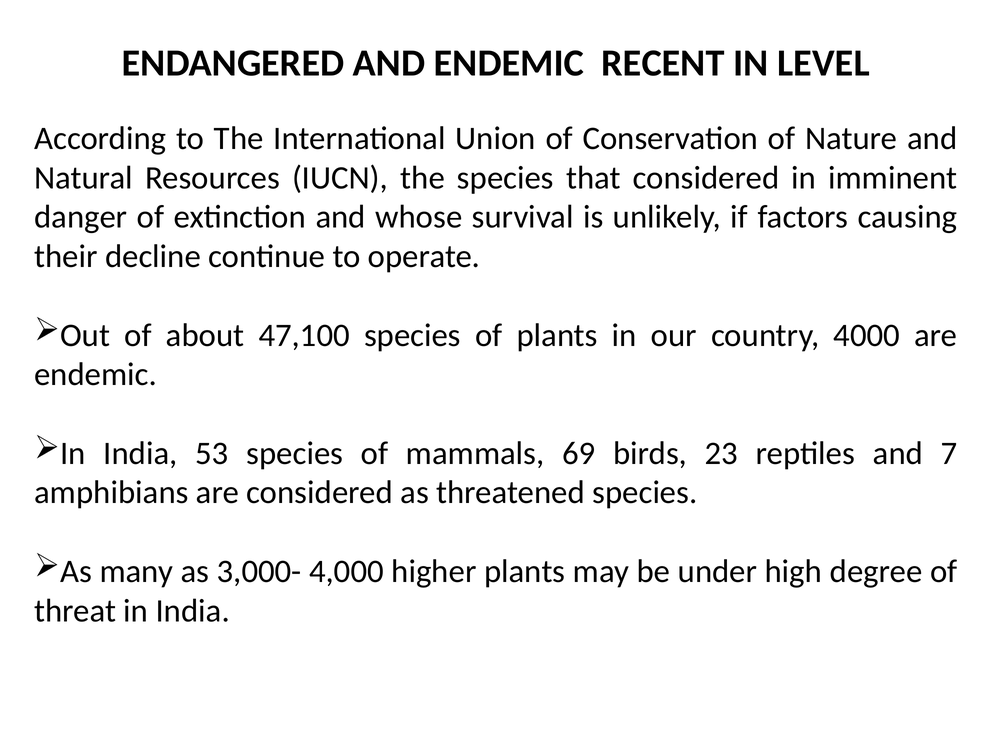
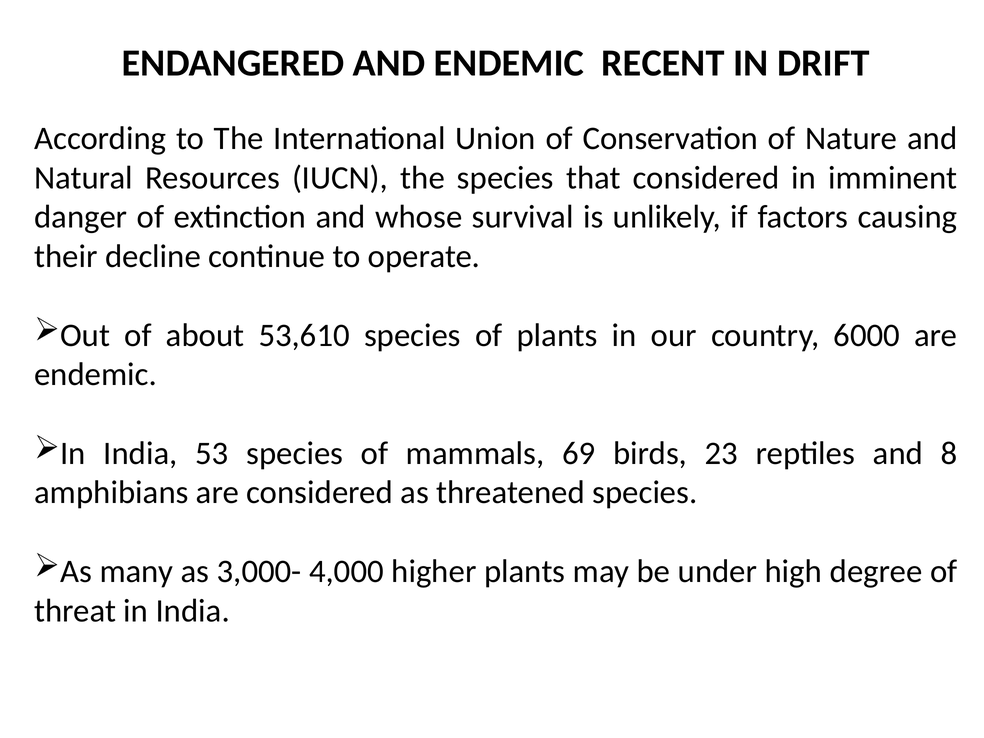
LEVEL: LEVEL -> DRIFT (823, 63)
47,100: 47,100 -> 53,610 (304, 335)
4000: 4000 -> 6000 (867, 335)
7: 7 -> 8 (949, 453)
